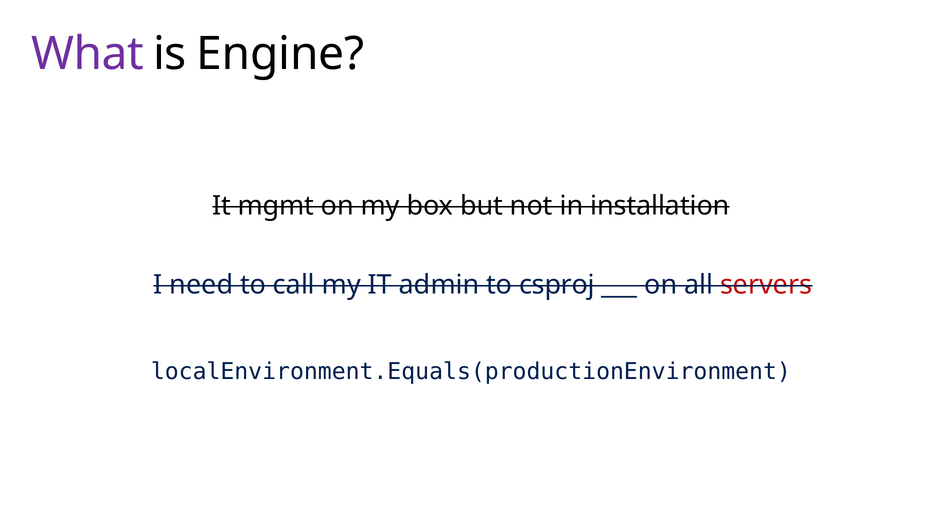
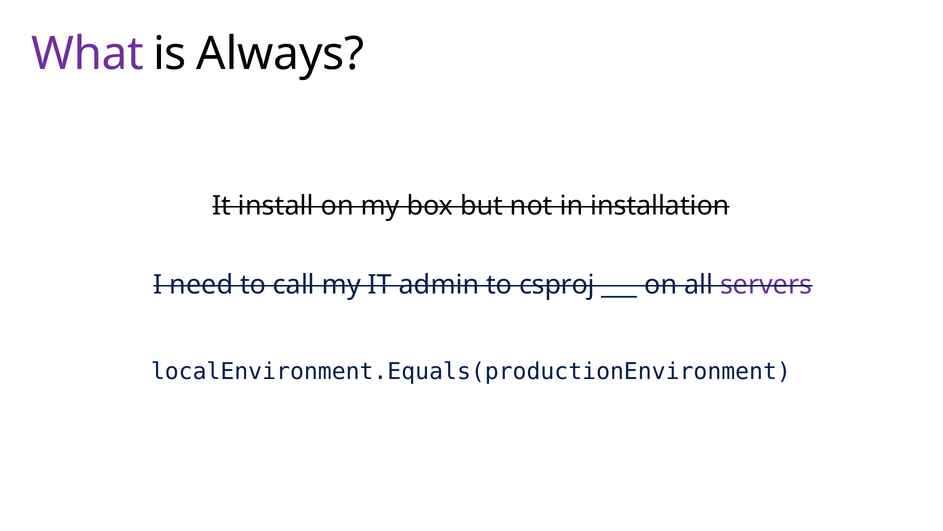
Engine: Engine -> Always (280, 54)
mgmt: mgmt -> install (276, 206)
servers colour: red -> purple (766, 285)
